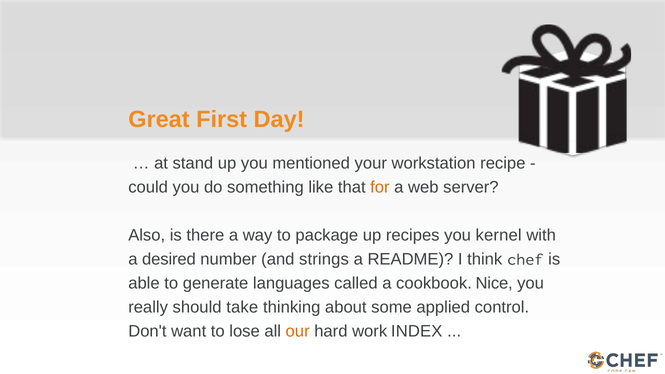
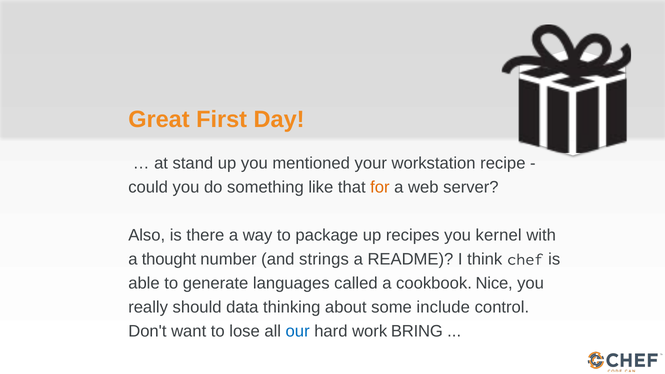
desired: desired -> thought (169, 259)
take: take -> data (242, 307)
applied: applied -> include (443, 307)
our colour: orange -> blue (298, 331)
INDEX: INDEX -> BRING (417, 331)
